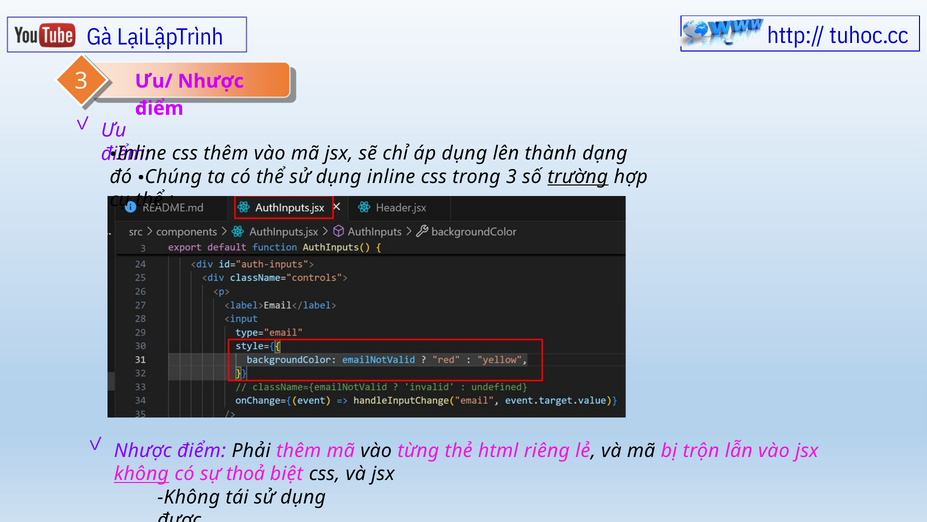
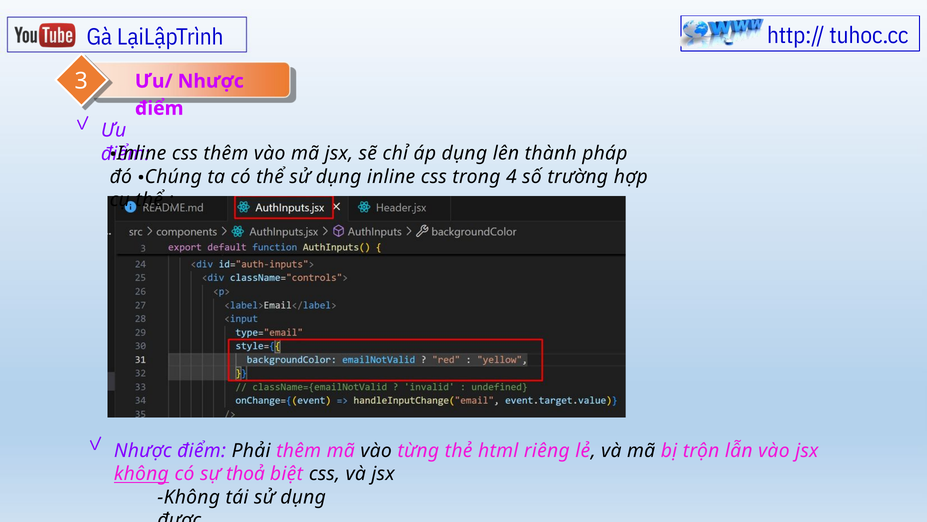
dạng: dạng -> pháp (605, 153)
trong 3: 3 -> 4 (511, 177)
trường underline: present -> none (578, 177)
